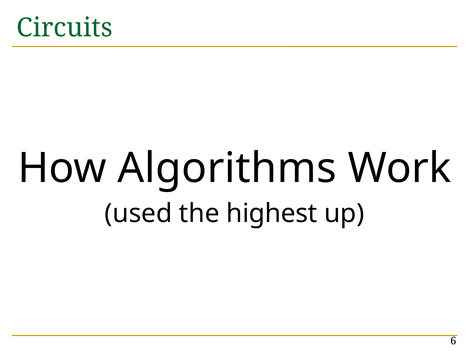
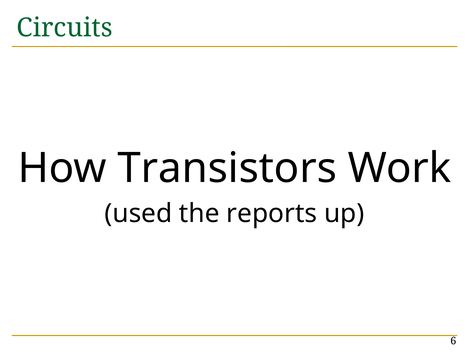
Algorithms: Algorithms -> Transistors (227, 168)
highest: highest -> reports (272, 213)
